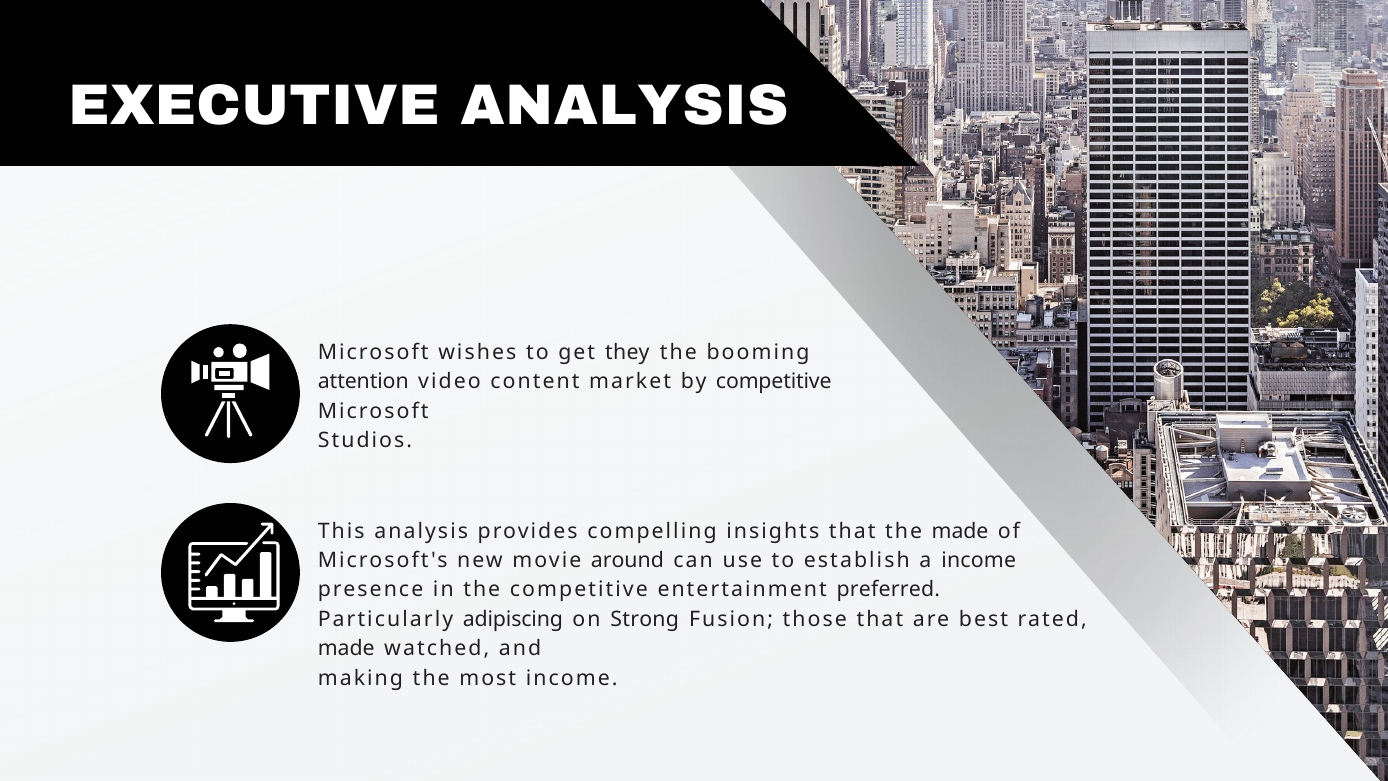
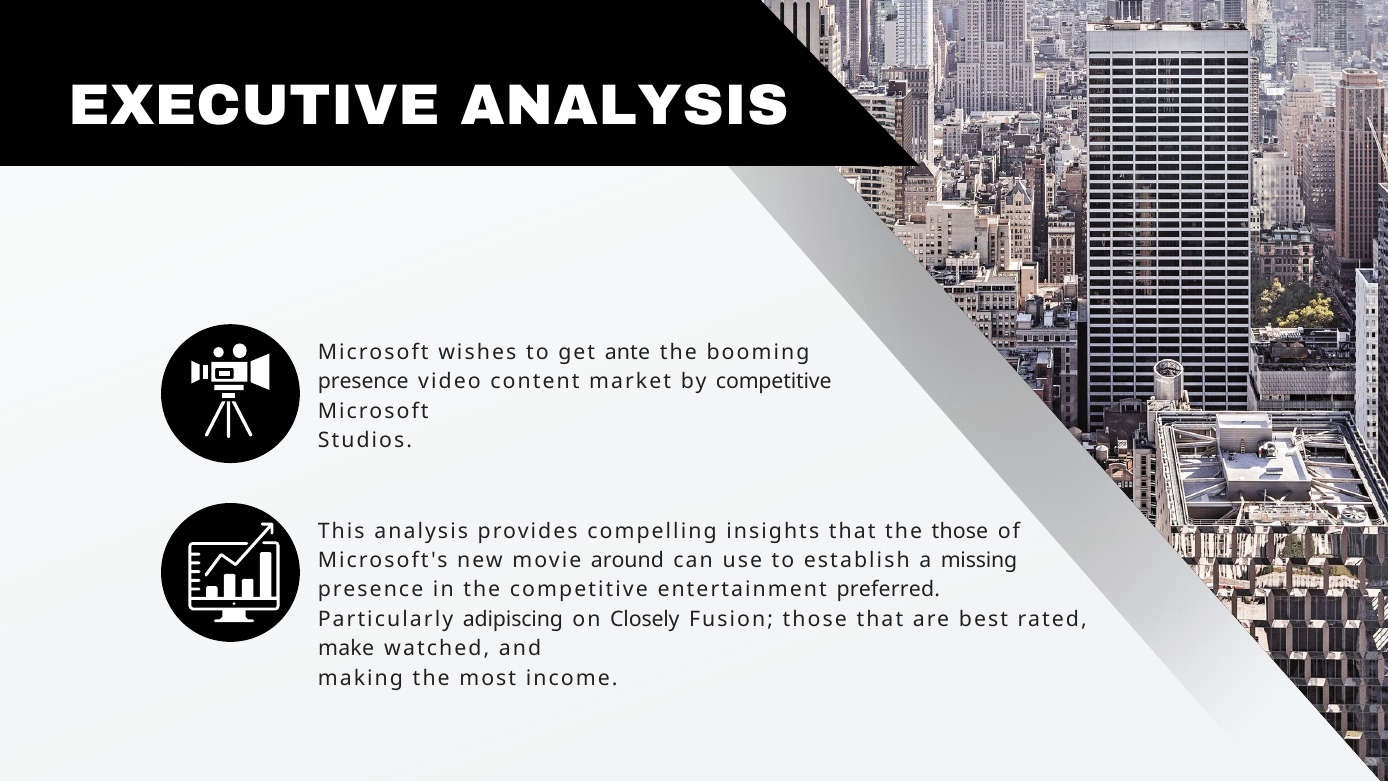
they: they -> ante (627, 352)
attention: attention -> presence (363, 382)
the made: made -> those (960, 531)
a income: income -> missing (979, 560)
Strong: Strong -> Closely (645, 619)
made: made -> make (346, 648)
